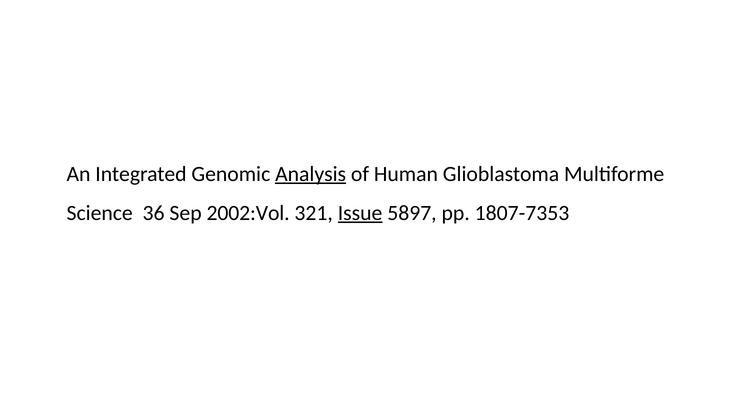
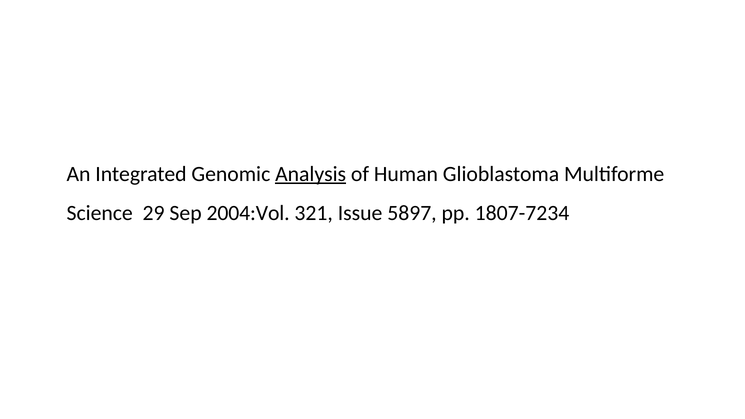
36: 36 -> 29 (154, 213)
2002:Vol: 2002:Vol -> 2004:Vol (248, 213)
Issue underline: present -> none (360, 213)
1807-7353: 1807-7353 -> 1807-7234 (522, 213)
